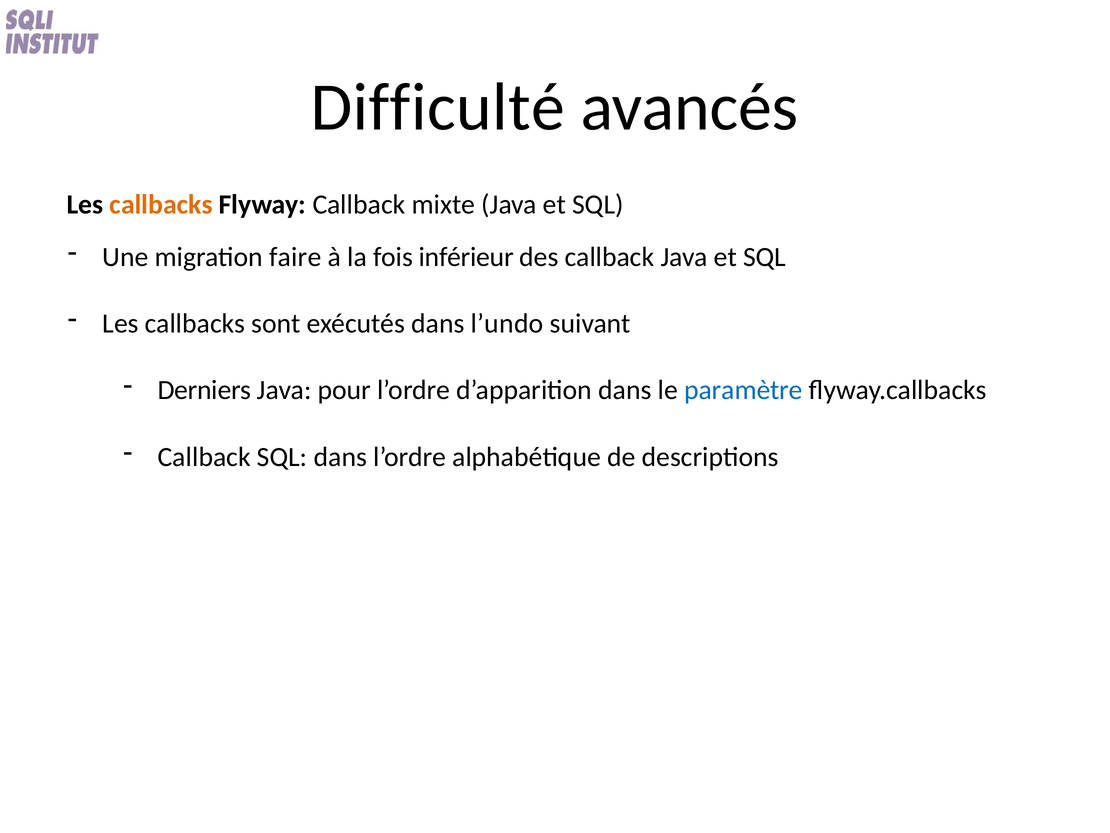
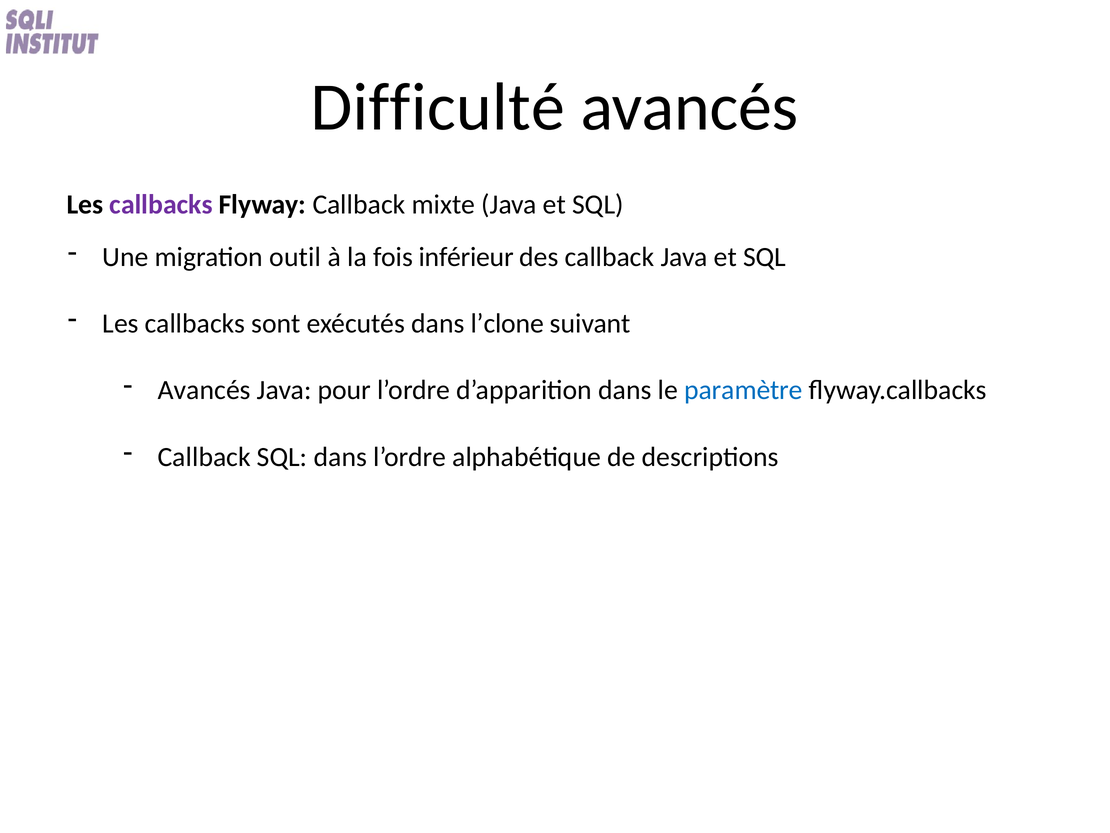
callbacks colour: orange -> purple (161, 204)
faire: faire -> outil (295, 257)
l’undo: l’undo -> l’clone (507, 323)
Derniers: Derniers -> Avancés (204, 390)
